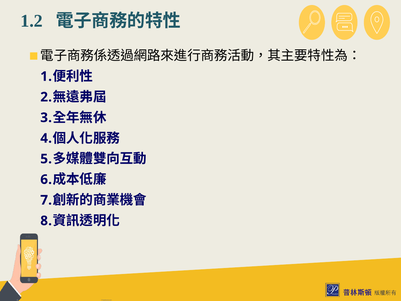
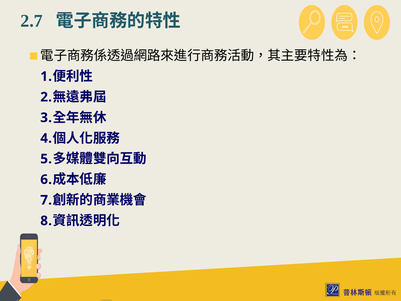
1.2: 1.2 -> 2.7 (32, 21)
